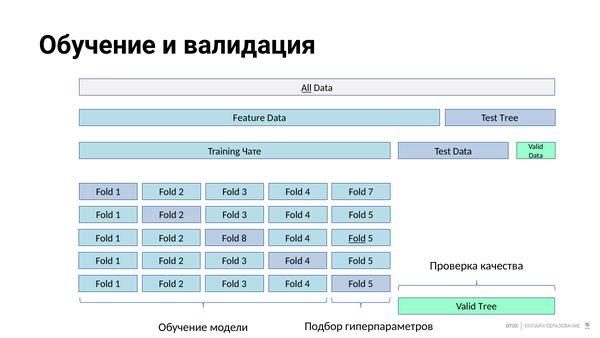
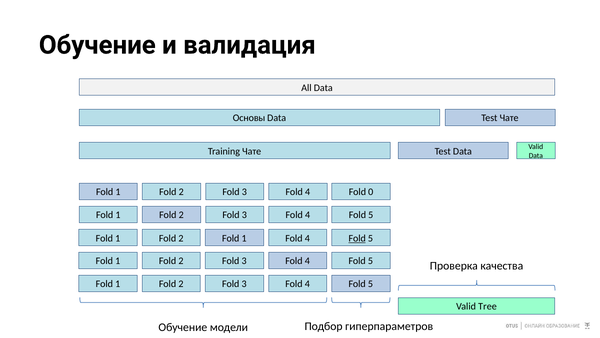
All underline: present -> none (306, 88)
Feature: Feature -> Основы (249, 118)
Test Tree: Tree -> Чате (509, 118)
7: 7 -> 0 (371, 192)
2 Fold 8: 8 -> 1 (244, 238)
